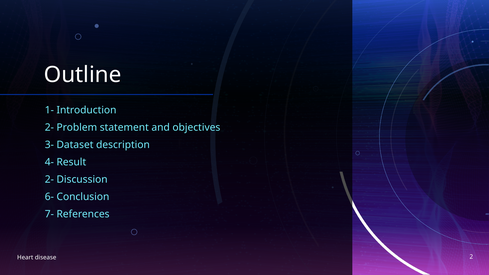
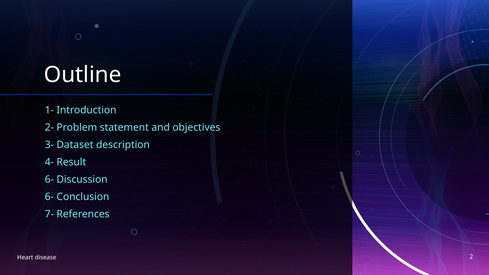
2-: 2- -> 6- (49, 179)
